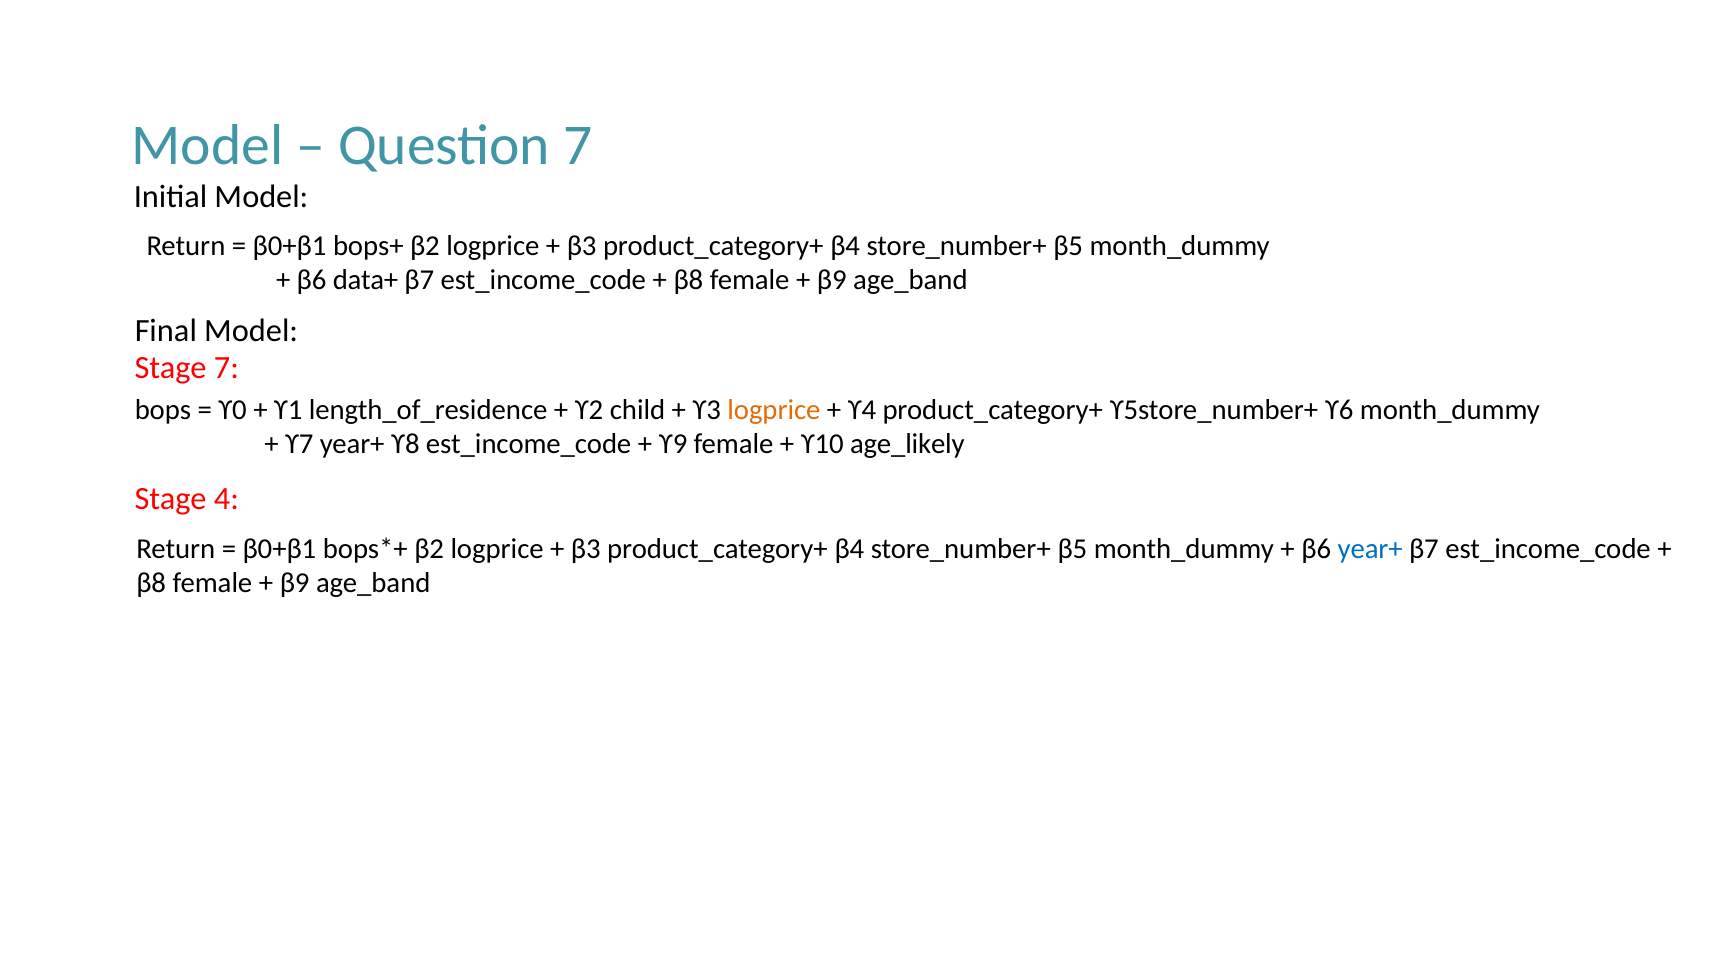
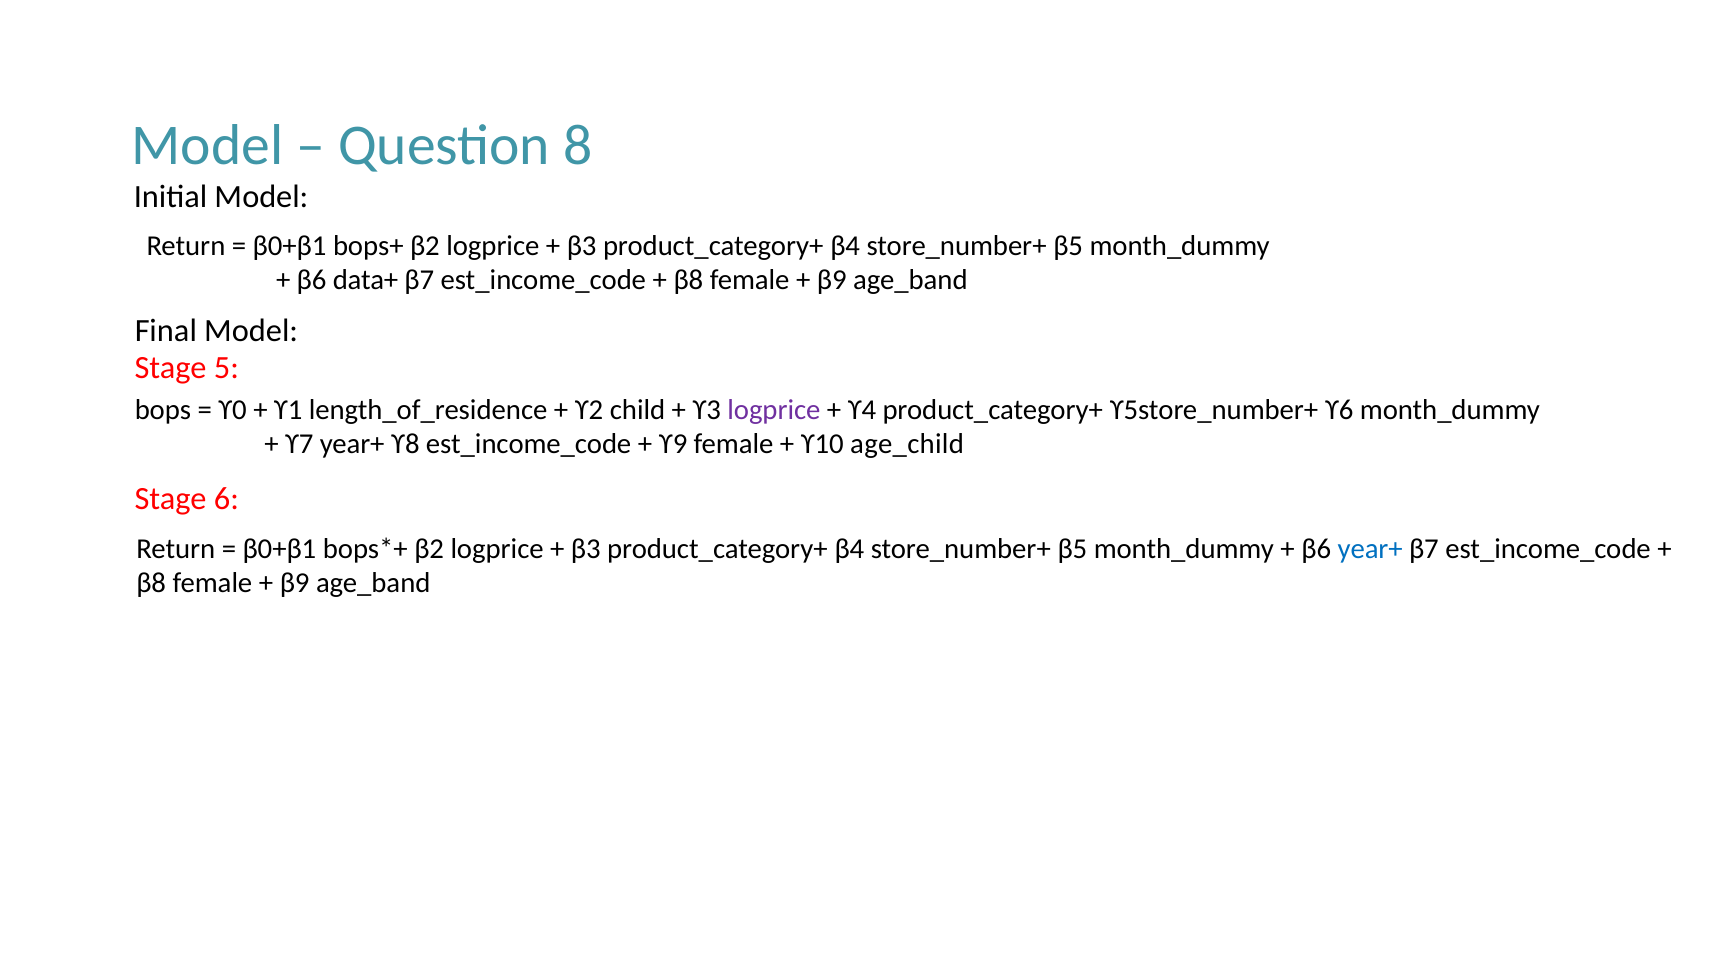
Question 7: 7 -> 8 (578, 145)
Stage 7: 7 -> 5 (226, 368)
logprice colour: orange -> purple (774, 410)
age_likely: age_likely -> age_child (907, 444)
4: 4 -> 6 (226, 498)
